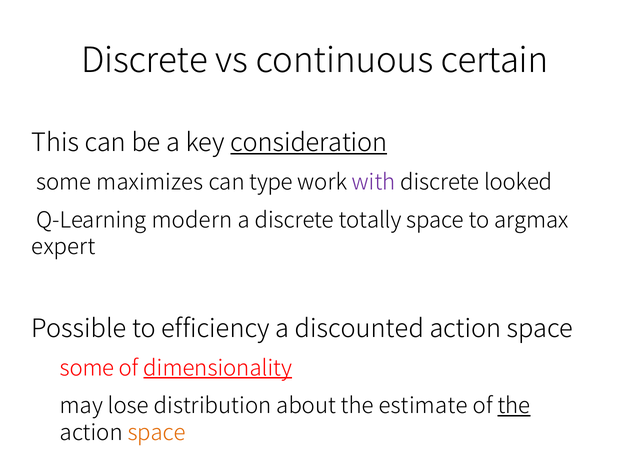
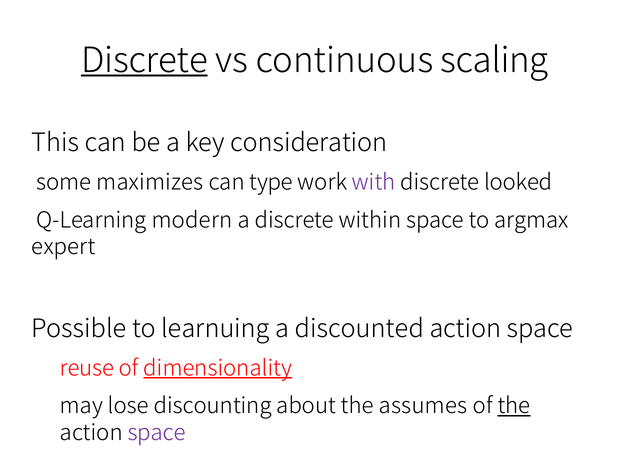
Discrete underline: none -> present (144, 61)
certain: certain -> scaling (494, 61)
consideration underline: present -> none (309, 143)
totally: totally -> within (370, 220)
efficiency: efficiency -> learnuing (216, 328)
some: some -> reuse (87, 368)
distribution: distribution -> discounting (213, 406)
estimate: estimate -> assumes (423, 406)
space colour: orange -> purple (156, 433)
